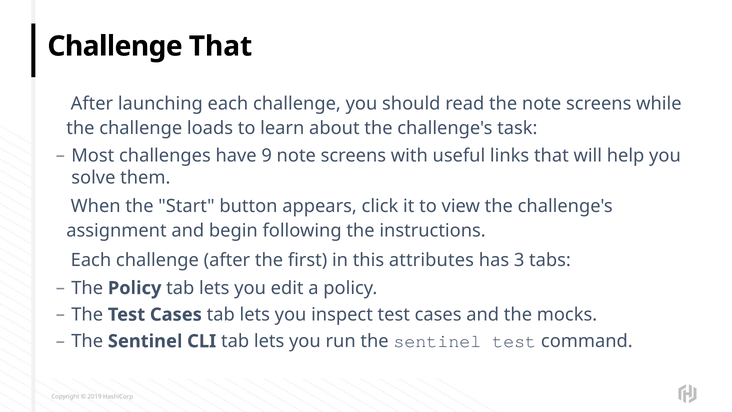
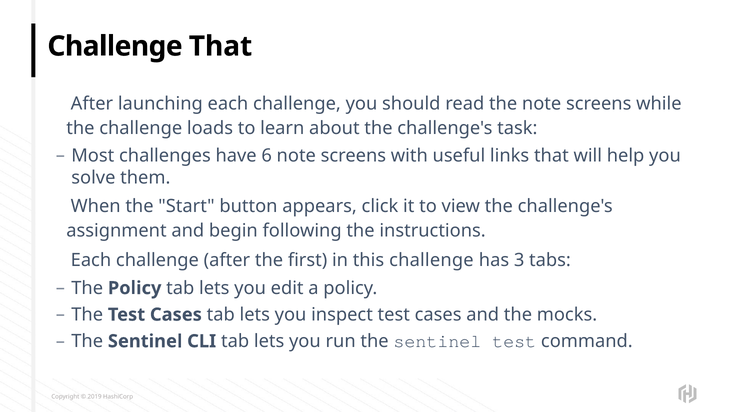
9: 9 -> 6 (267, 156)
this attributes: attributes -> challenge (431, 260)
